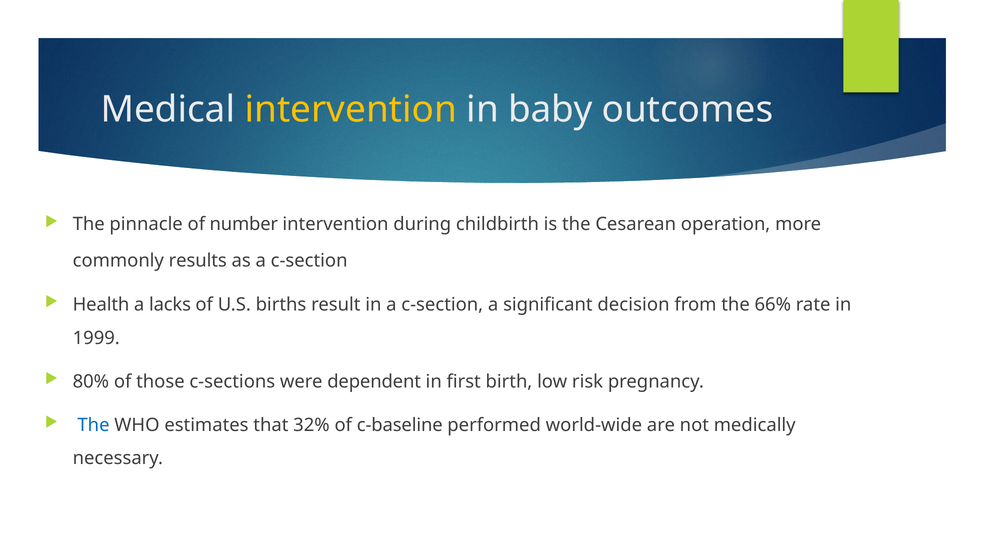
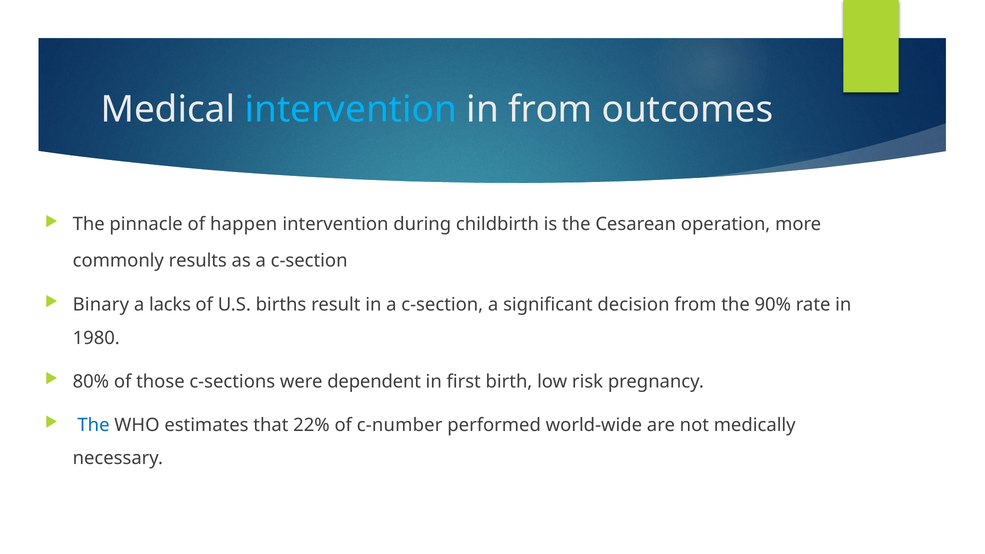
intervention colour: yellow -> light blue (351, 110)
in baby: baby -> from (550, 110)
number: number -> happen (244, 224)
Health: Health -> Binary (101, 305)
66%: 66% -> 90% (773, 305)
1999: 1999 -> 1980 (96, 338)
32%: 32% -> 22% (311, 425)
c-baseline: c-baseline -> c-number (400, 425)
